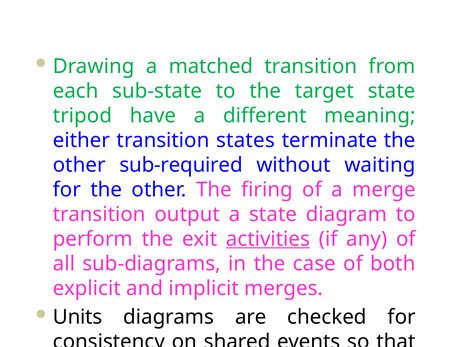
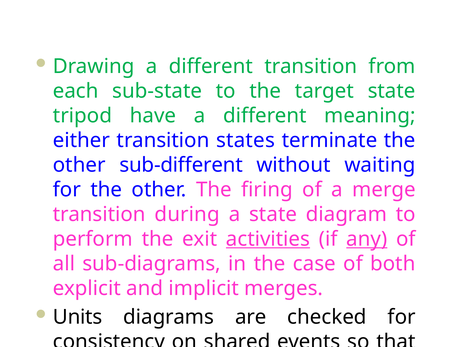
Drawing a matched: matched -> different (211, 66)
sub-required: sub-required -> sub-different (181, 165)
output: output -> during (187, 214)
any underline: none -> present (367, 239)
